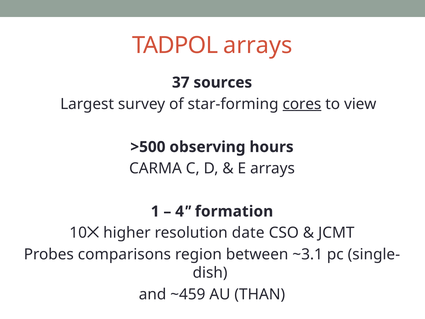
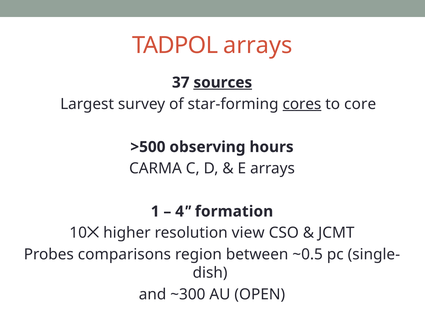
sources underline: none -> present (223, 82)
view: view -> core (360, 104)
date: date -> view (248, 233)
~3.1: ~3.1 -> ~0.5 (308, 254)
~459: ~459 -> ~300 (188, 294)
THAN: THAN -> OPEN (260, 294)
